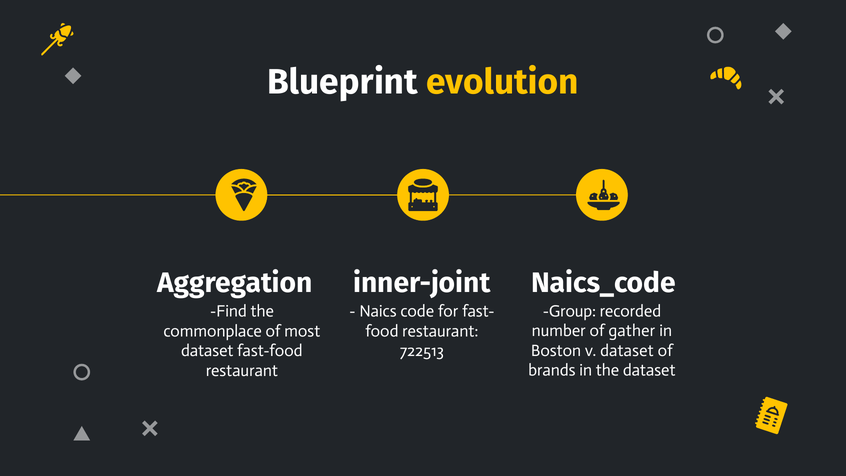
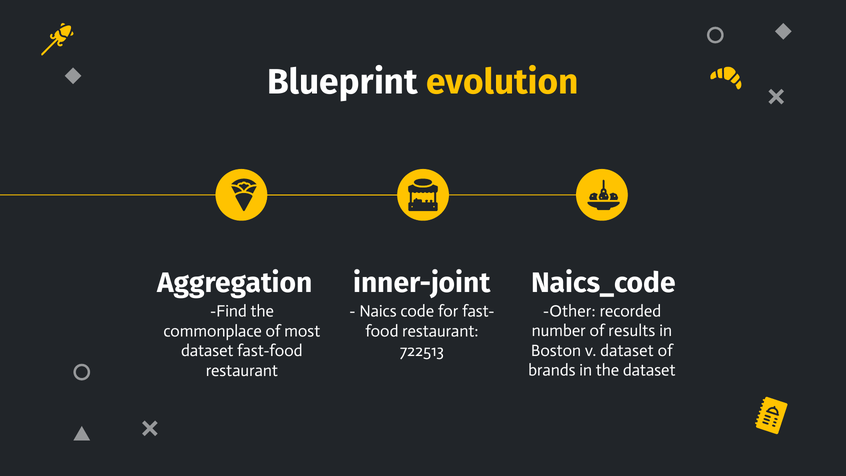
Group: Group -> Other (569, 311)
gather: gather -> results (632, 331)
